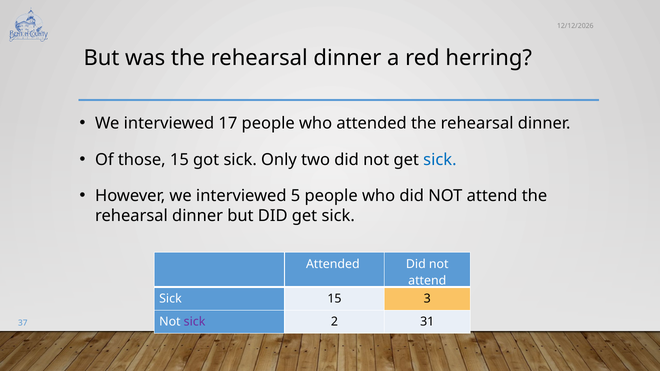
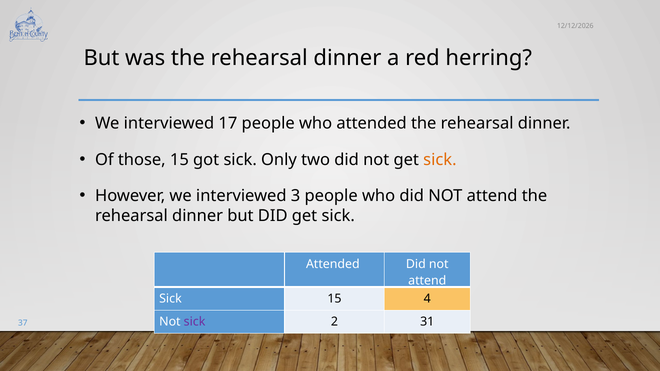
sick colour: blue -> orange (440, 160)
5: 5 -> 3 (296, 196)
3: 3 -> 4 (427, 299)
